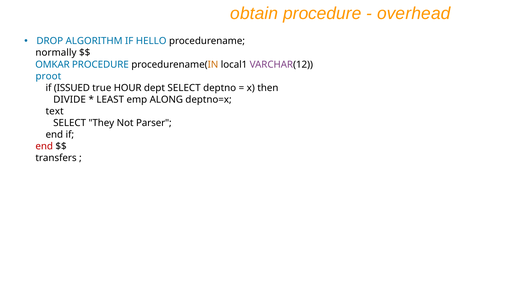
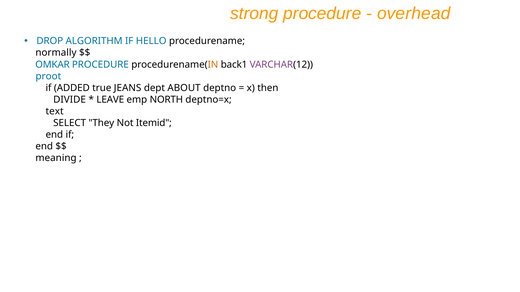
obtain: obtain -> strong (254, 14)
local1: local1 -> back1 (234, 65)
ISSUED: ISSUED -> ADDED (72, 88)
HOUR: HOUR -> JEANS (128, 88)
dept SELECT: SELECT -> ABOUT (184, 88)
LEAST: LEAST -> LEAVE (110, 100)
ALONG: ALONG -> NORTH (166, 100)
Parser: Parser -> Itemid (154, 123)
end colour: red -> black (44, 146)
transfers: transfers -> meaning (56, 158)
